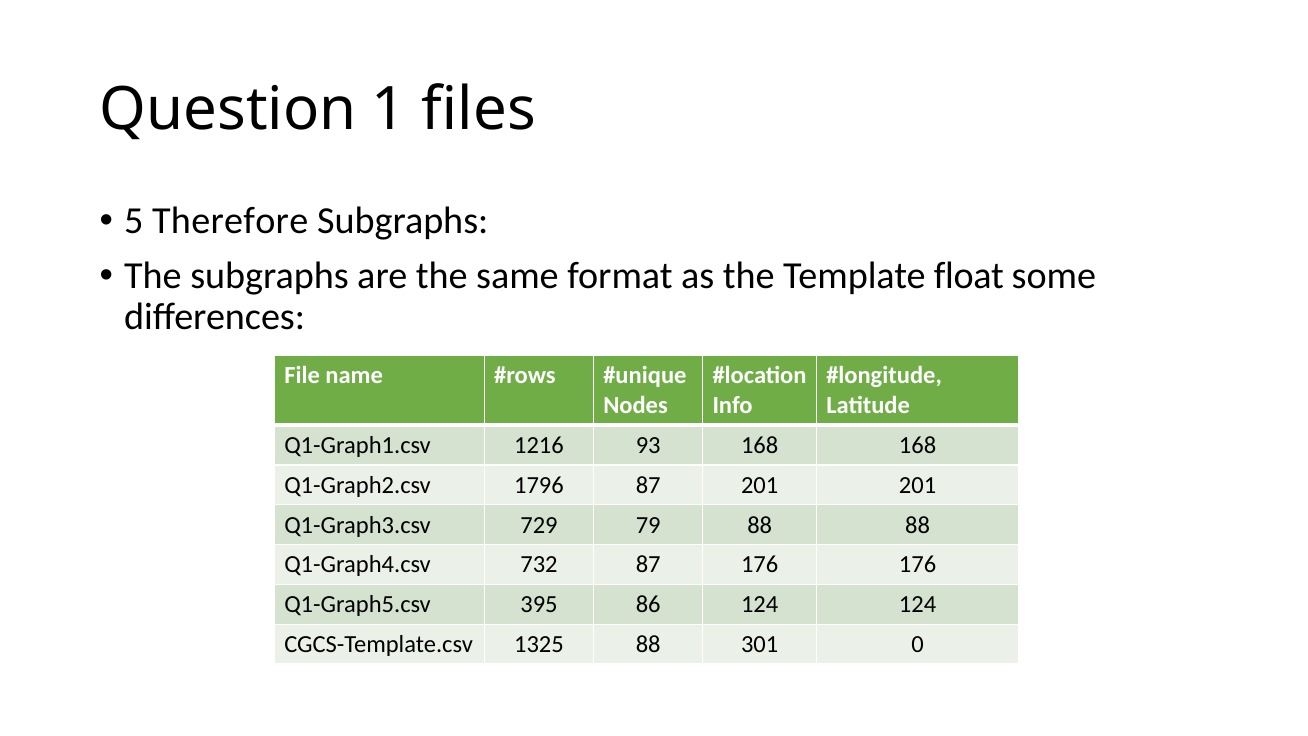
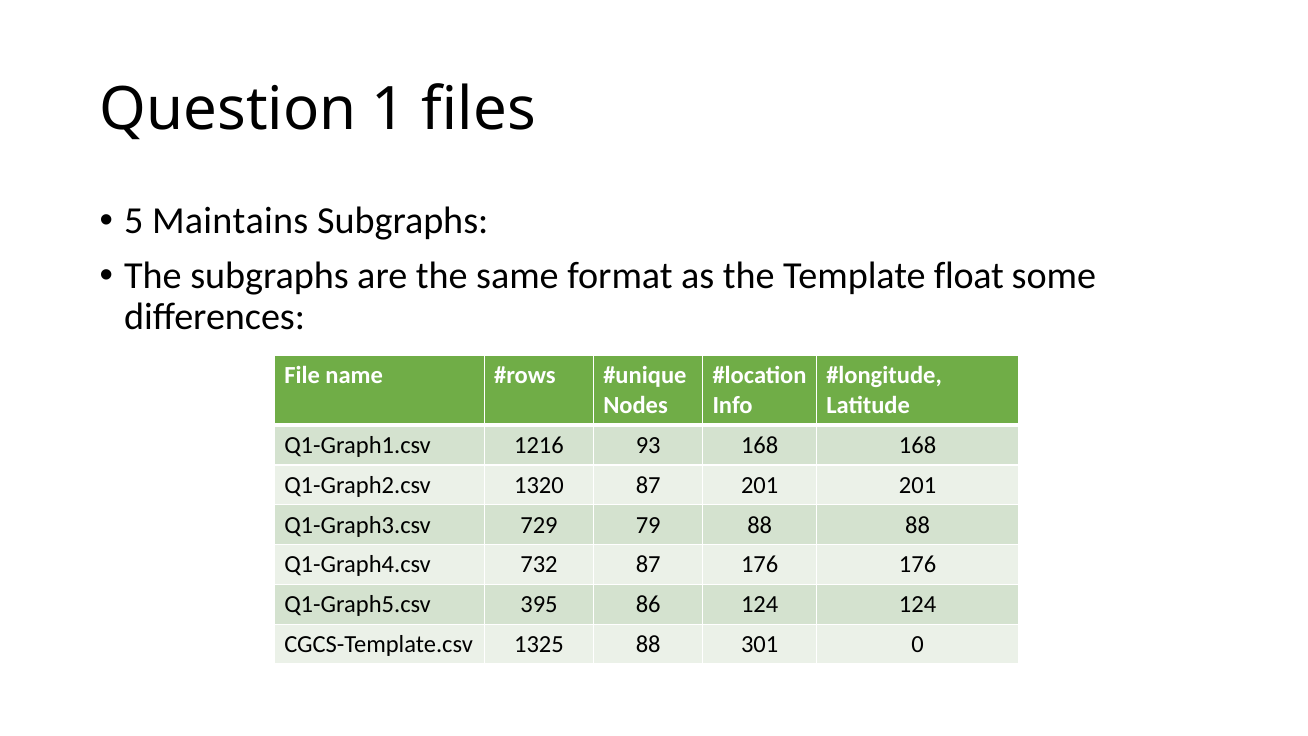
Therefore: Therefore -> Maintains (230, 221)
1796: 1796 -> 1320 (539, 485)
